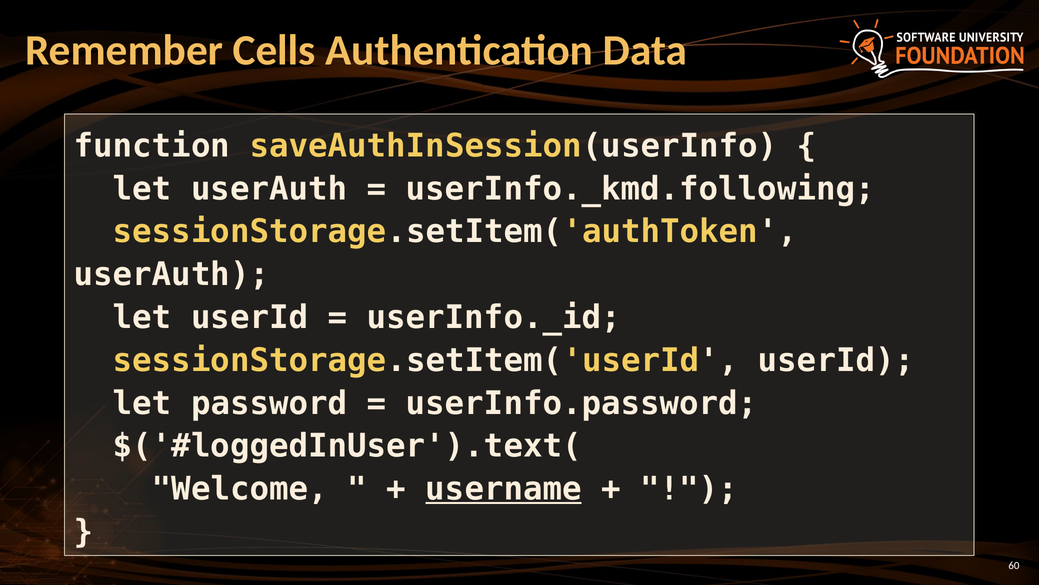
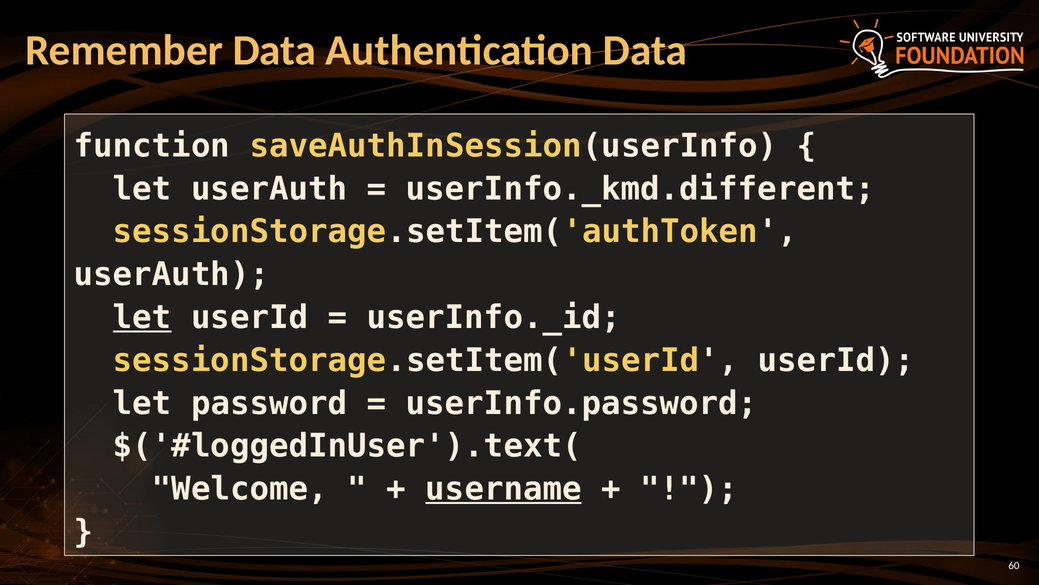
Remember Cells: Cells -> Data (274, 50)
userInfo._kmd.following: userInfo._kmd.following -> userInfo._kmd.different (640, 189)
let underline: none -> present (142, 317)
